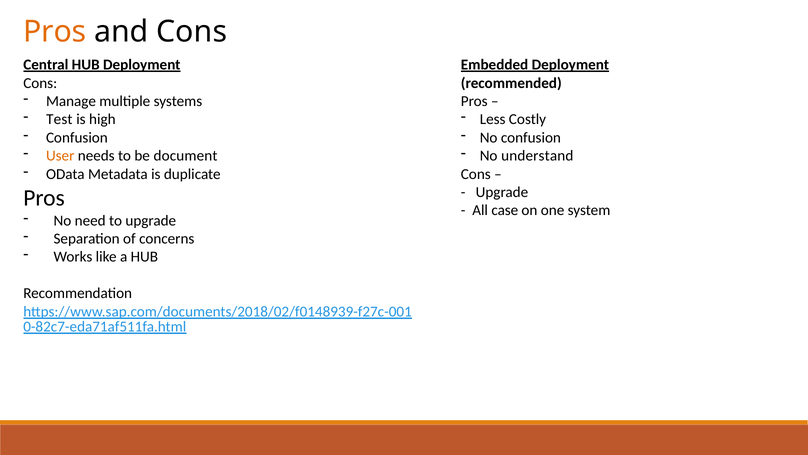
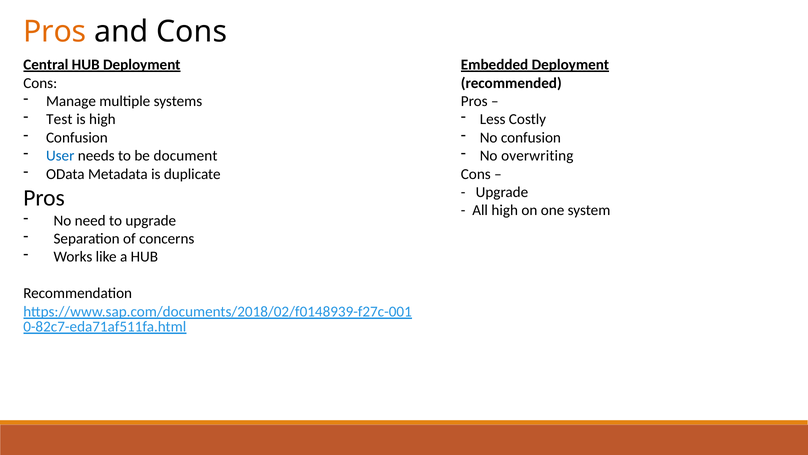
understand: understand -> overwriting (537, 156)
User colour: orange -> blue (60, 156)
All case: case -> high (505, 210)
